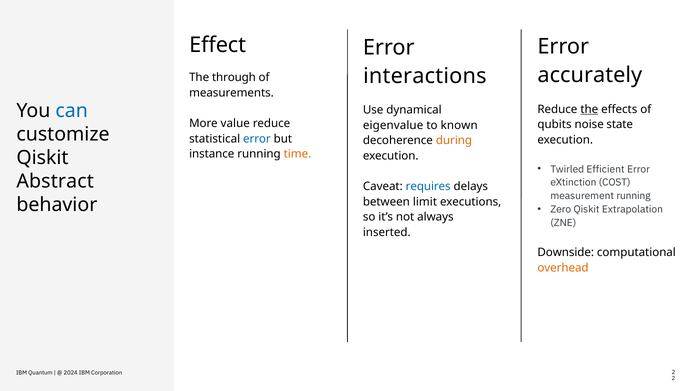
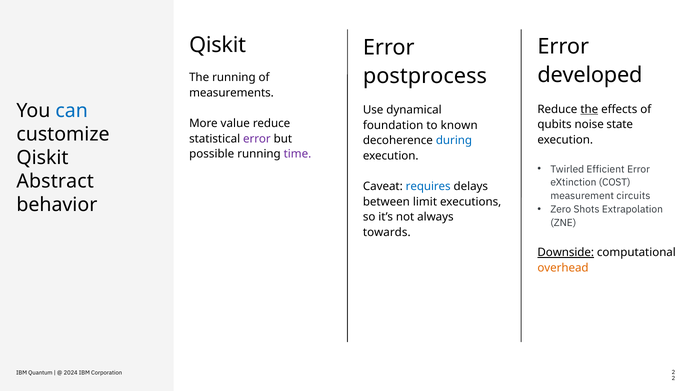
Effect: Effect -> Qiskit (218, 45)
accurately: accurately -> developed (590, 75)
interactions: interactions -> postprocess (425, 76)
The through: through -> running (234, 78)
eigenvalue: eigenvalue -> foundation (393, 125)
error colour: blue -> purple (257, 139)
during colour: orange -> blue (454, 141)
instance: instance -> possible (212, 154)
time colour: orange -> purple (297, 154)
measurement running: running -> circuits (633, 196)
Zero Qiskit: Qiskit -> Shots (587, 209)
inserted: inserted -> towards (387, 232)
Downside underline: none -> present (566, 252)
